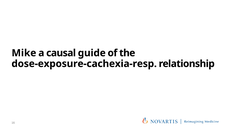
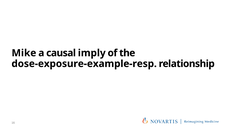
guide: guide -> imply (92, 53)
dose-exposure-cachexia-resp: dose-exposure-cachexia-resp -> dose-exposure-example-resp (84, 63)
